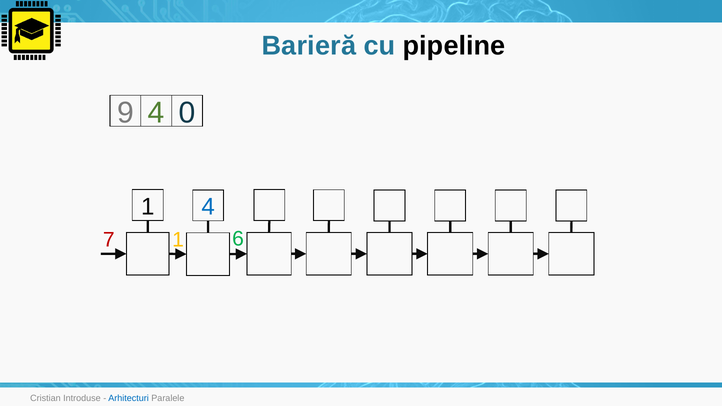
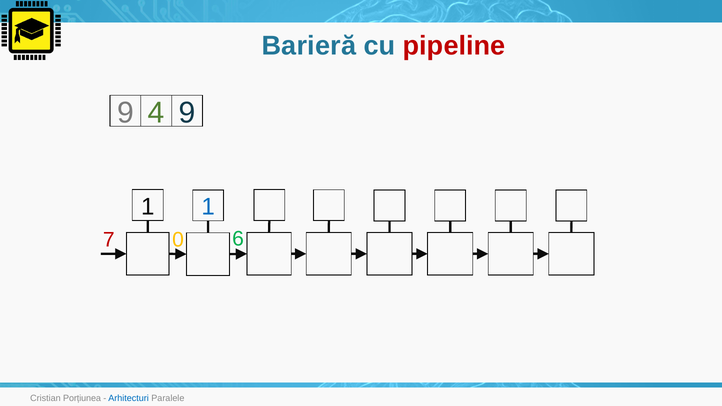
pipeline colour: black -> red (454, 46)
4 0: 0 -> 9 (187, 113)
1 4: 4 -> 1 (208, 207)
7 1: 1 -> 0 (178, 240)
Introduse: Introduse -> Porțiunea (82, 399)
